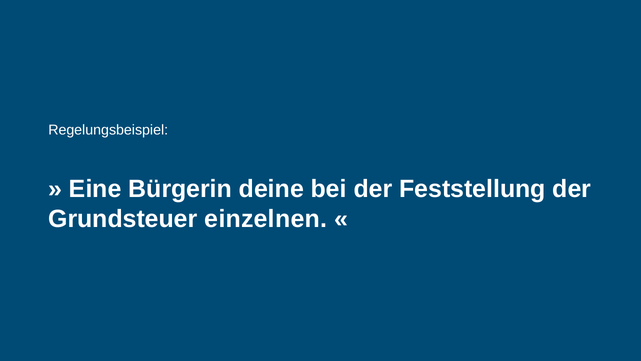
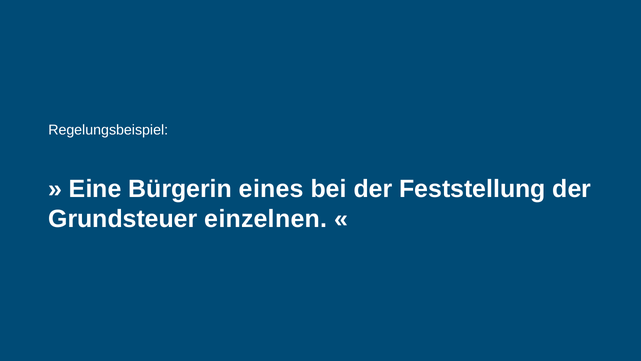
deine: deine -> eines (271, 189)
